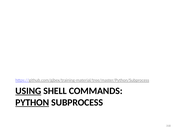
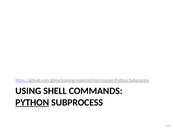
USING underline: present -> none (28, 91)
